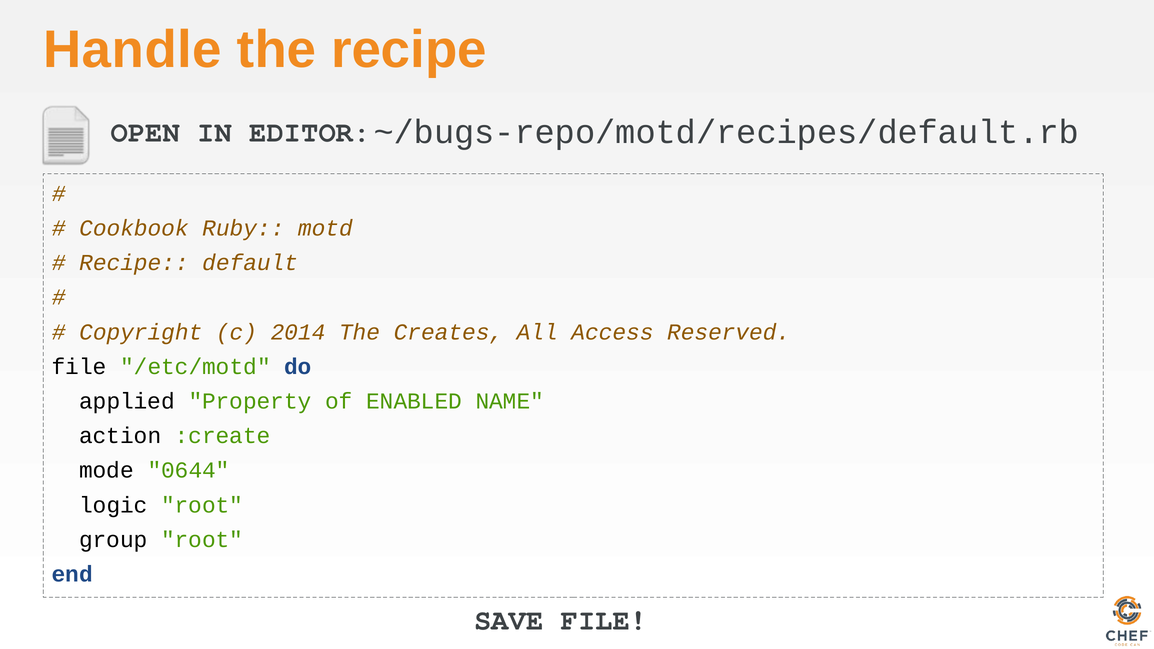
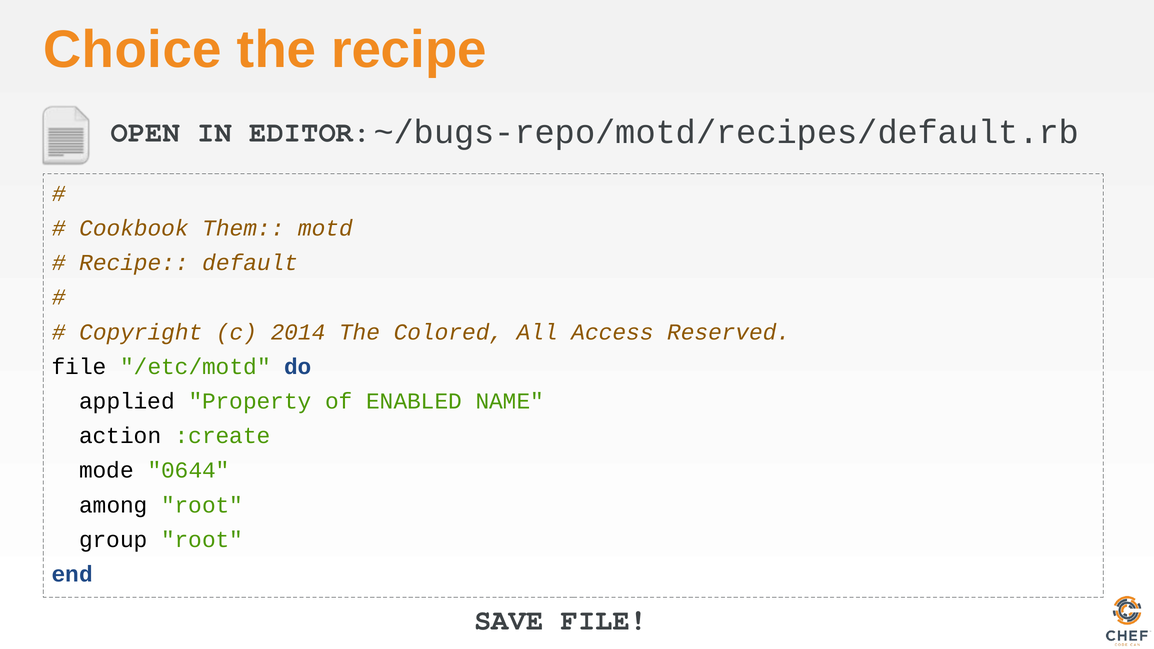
Handle: Handle -> Choice (133, 50)
Ruby: Ruby -> Them (243, 228)
Creates: Creates -> Colored (448, 332)
logic: logic -> among (113, 505)
